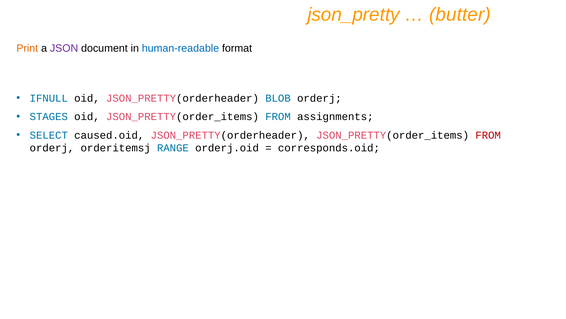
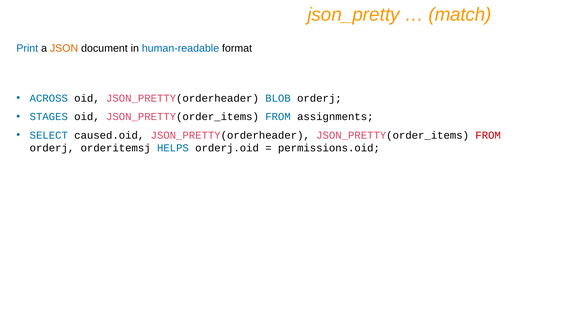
butter: butter -> match (460, 15)
Print colour: orange -> blue (27, 48)
JSON colour: purple -> orange (64, 48)
IFNULL: IFNULL -> ACROSS (49, 98)
RANGE: RANGE -> HELPS (173, 148)
corresponds.oid: corresponds.oid -> permissions.oid (329, 148)
